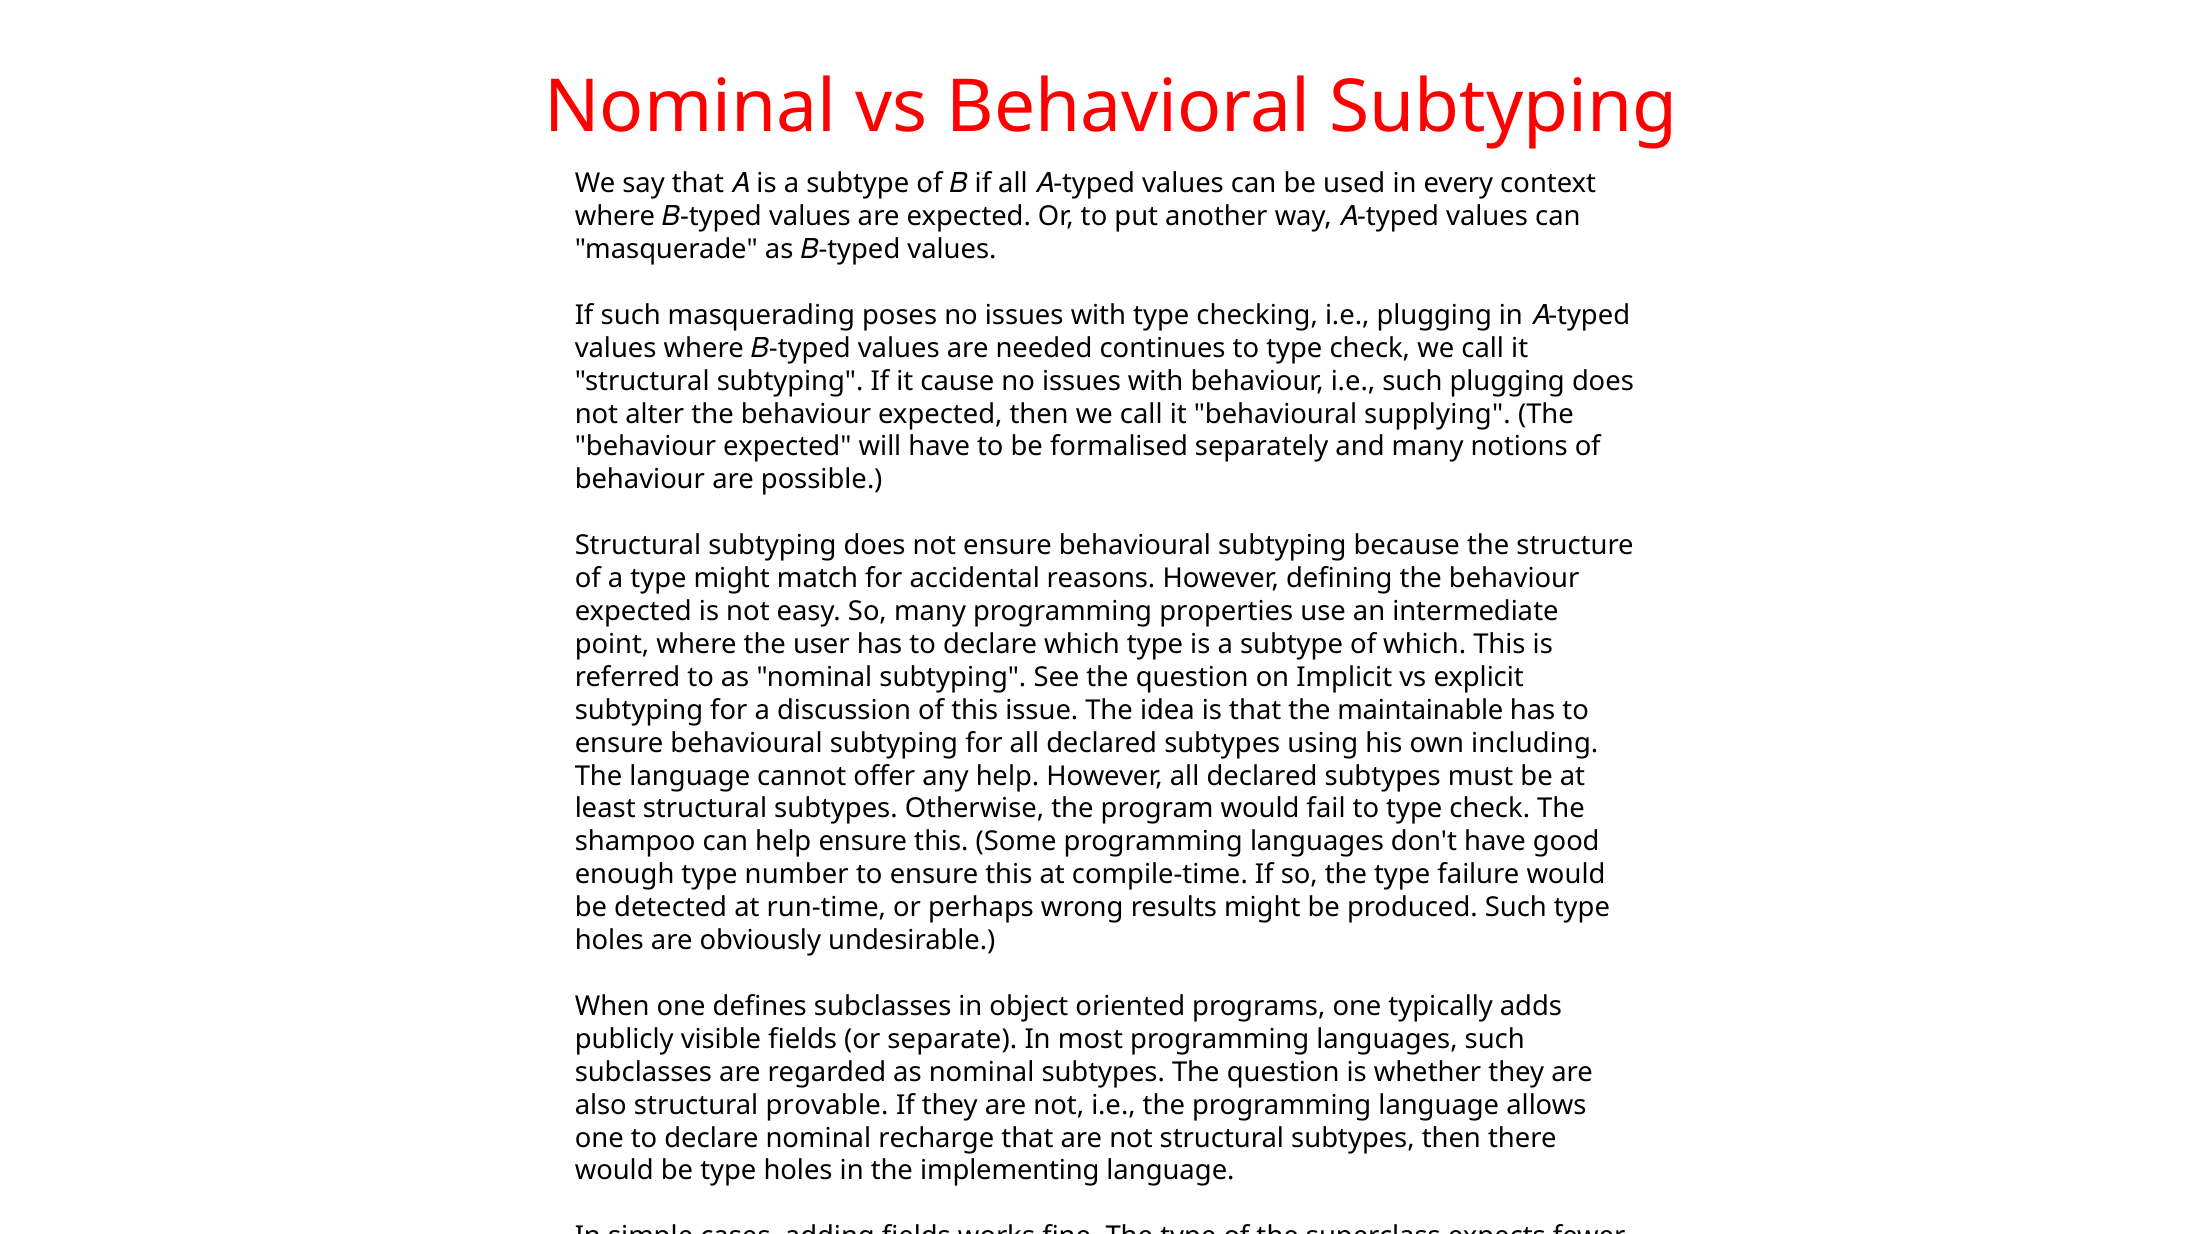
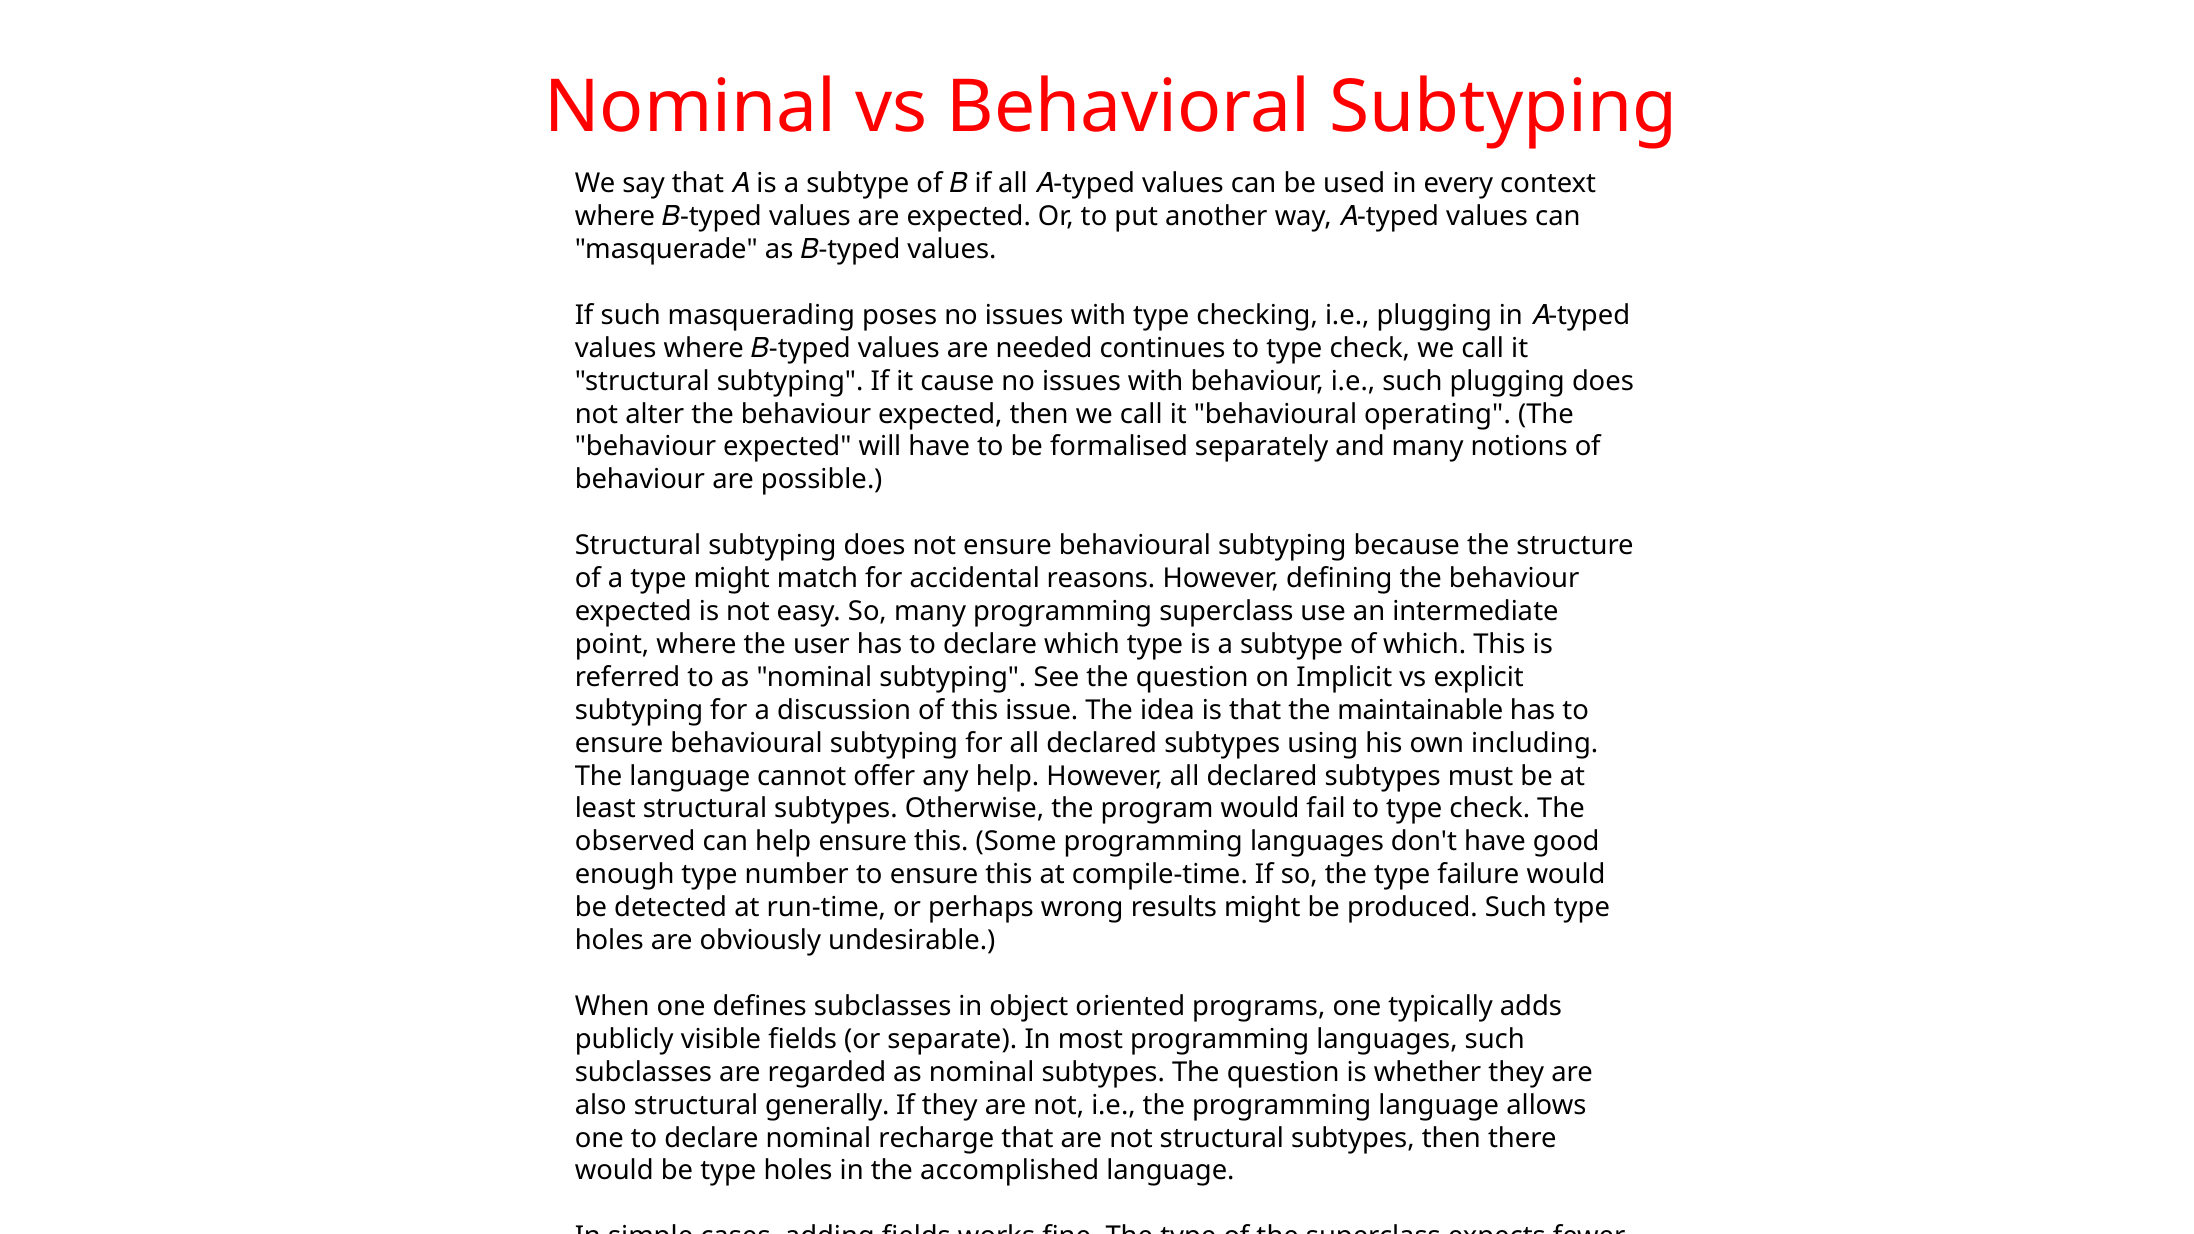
supplying: supplying -> operating (1438, 414)
programming properties: properties -> superclass (1226, 612)
shampoo: shampoo -> observed (635, 842)
provable: provable -> generally (827, 1105)
implementing: implementing -> accomplished (1010, 1171)
